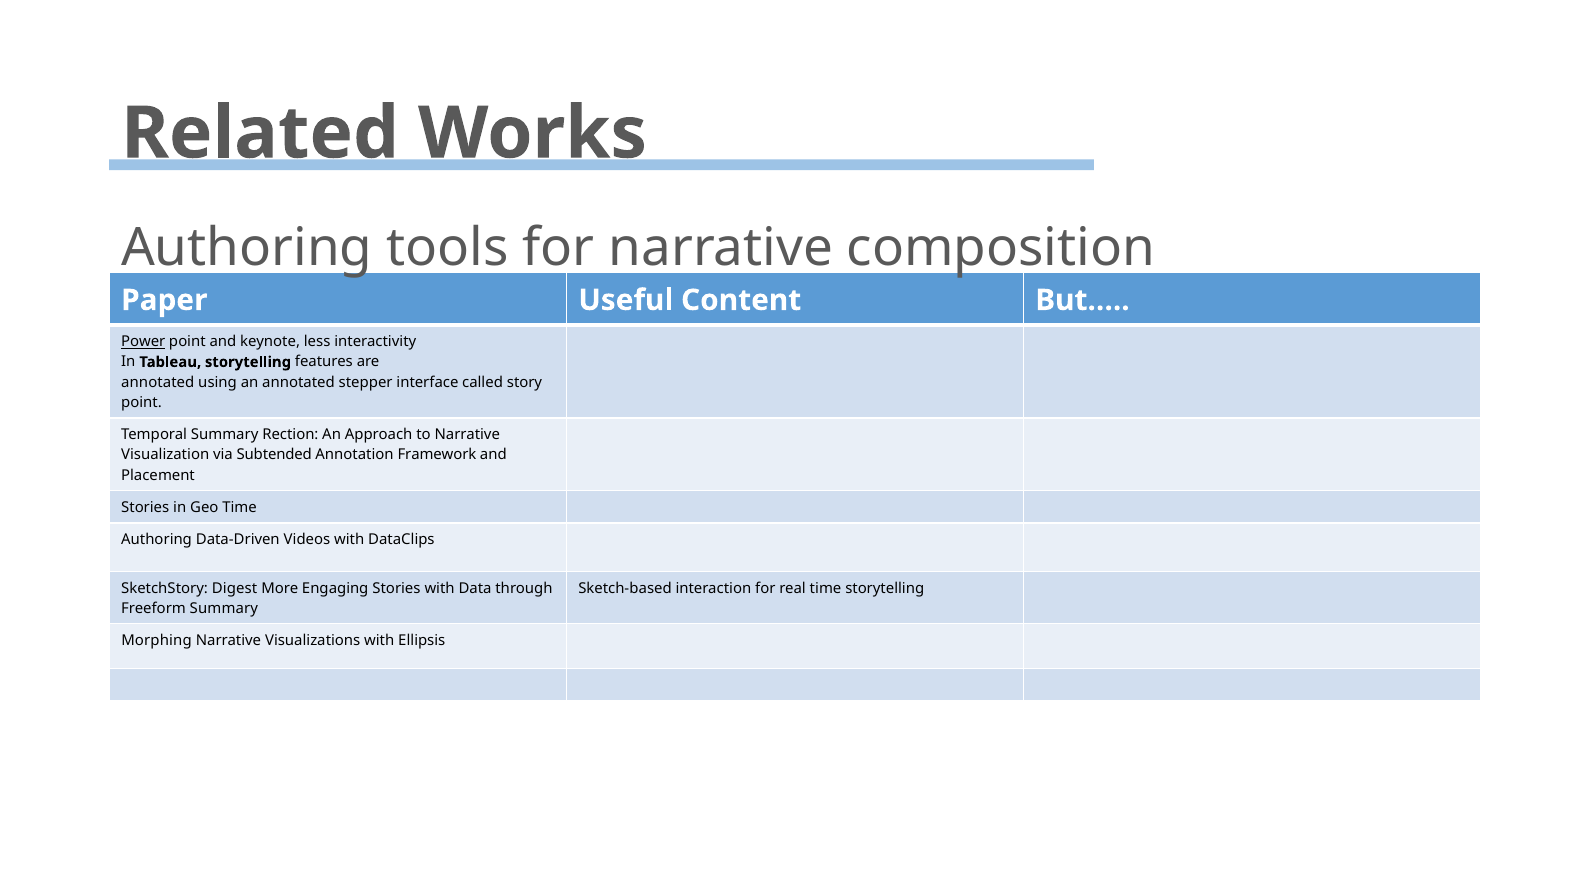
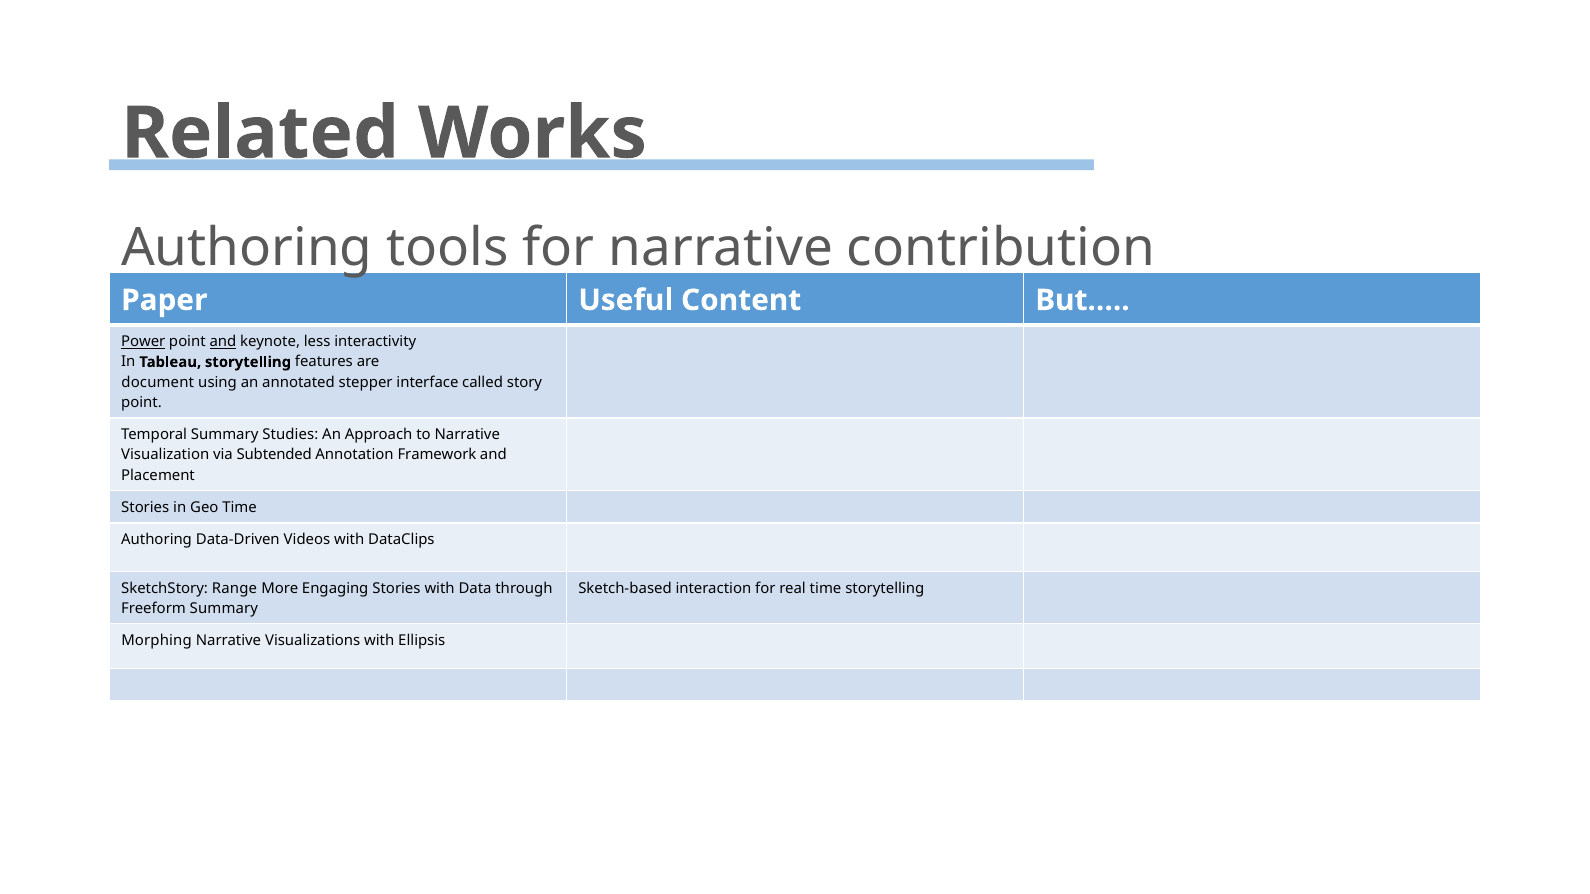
composition: composition -> contribution (1001, 249)
and underline: none -> present (223, 342)
annotated: annotated -> document (158, 382)
Rection: Rection -> Studies (290, 435)
Digest: Digest -> Range (235, 588)
